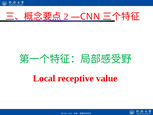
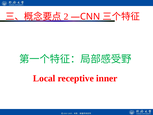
value: value -> inner (107, 78)
